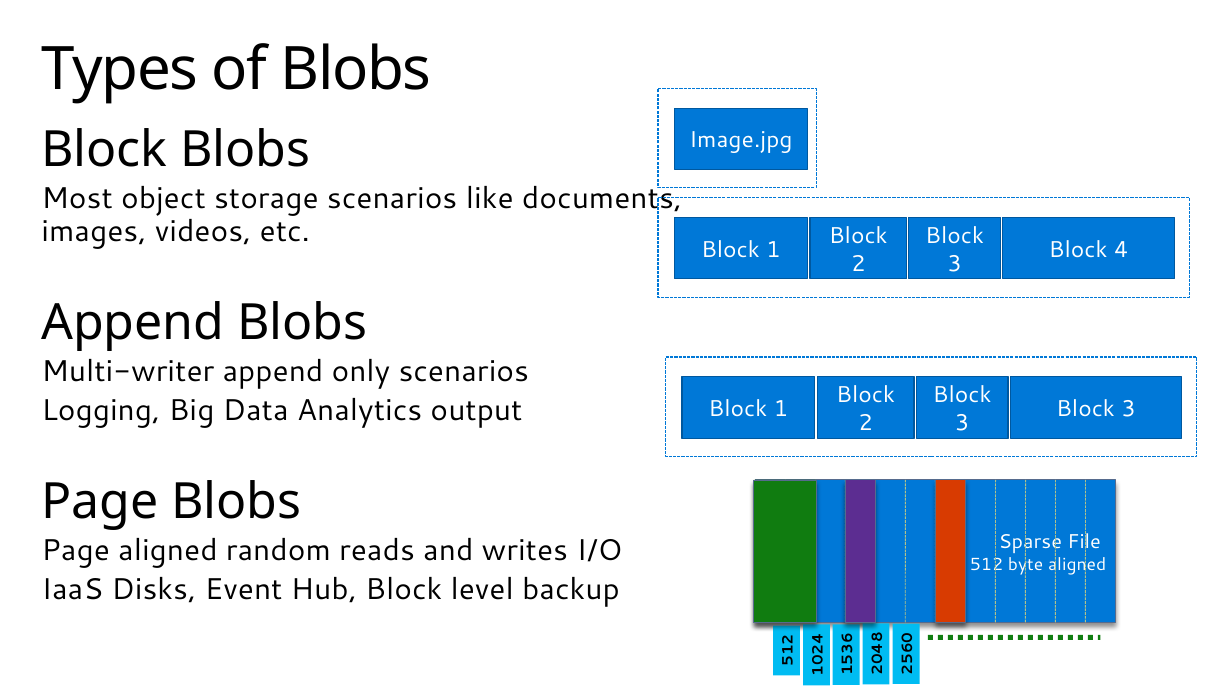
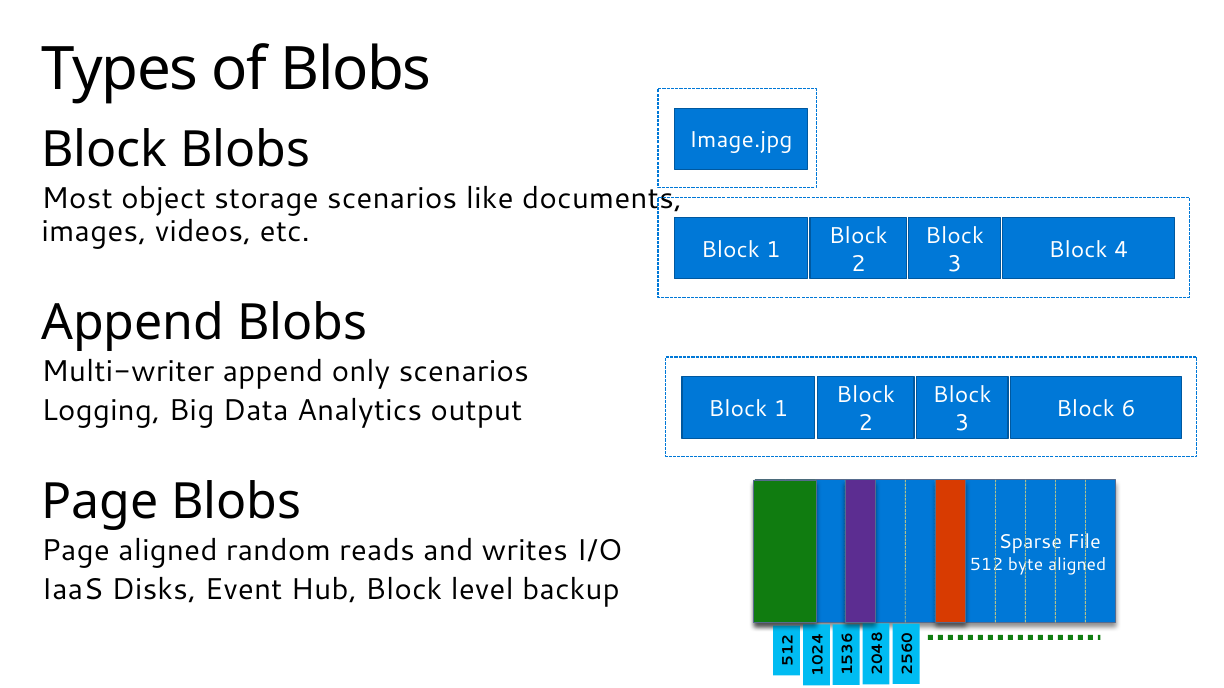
1 Block 3: 3 -> 6 (1129, 409)
